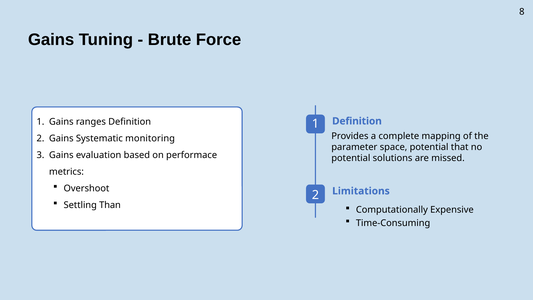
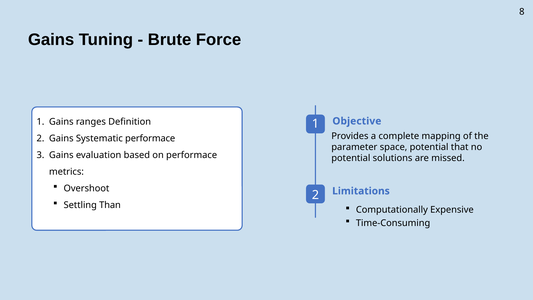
1 Definition: Definition -> Objective (357, 121)
Systematic monitoring: monitoring -> performace (150, 138)
